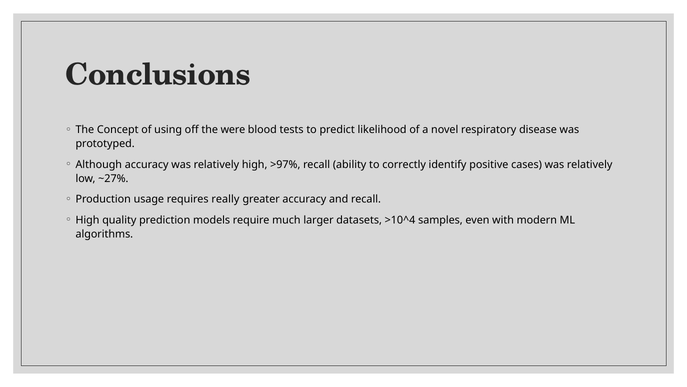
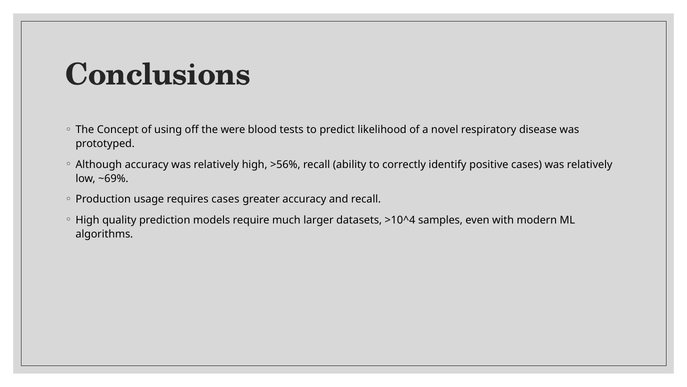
>97%: >97% -> >56% (285, 164)
~27%: ~27% -> ~69% (113, 178)
requires really: really -> cases (225, 199)
